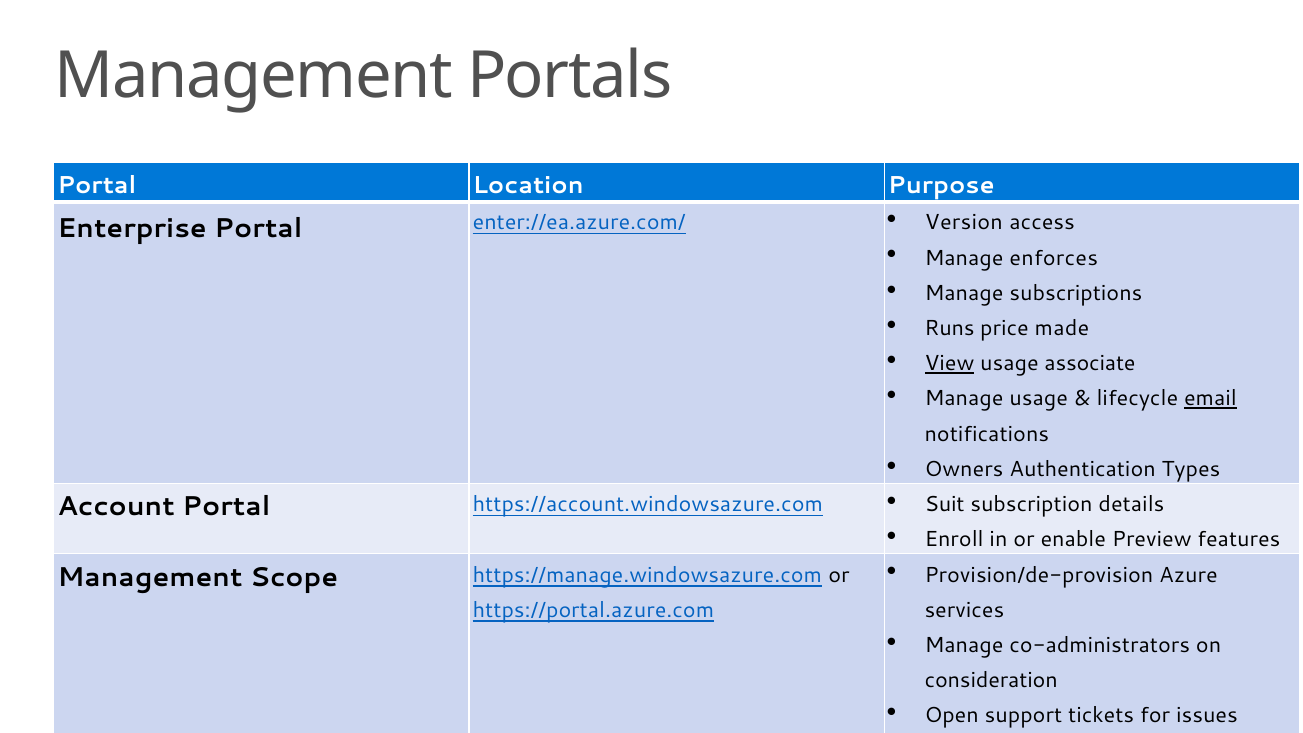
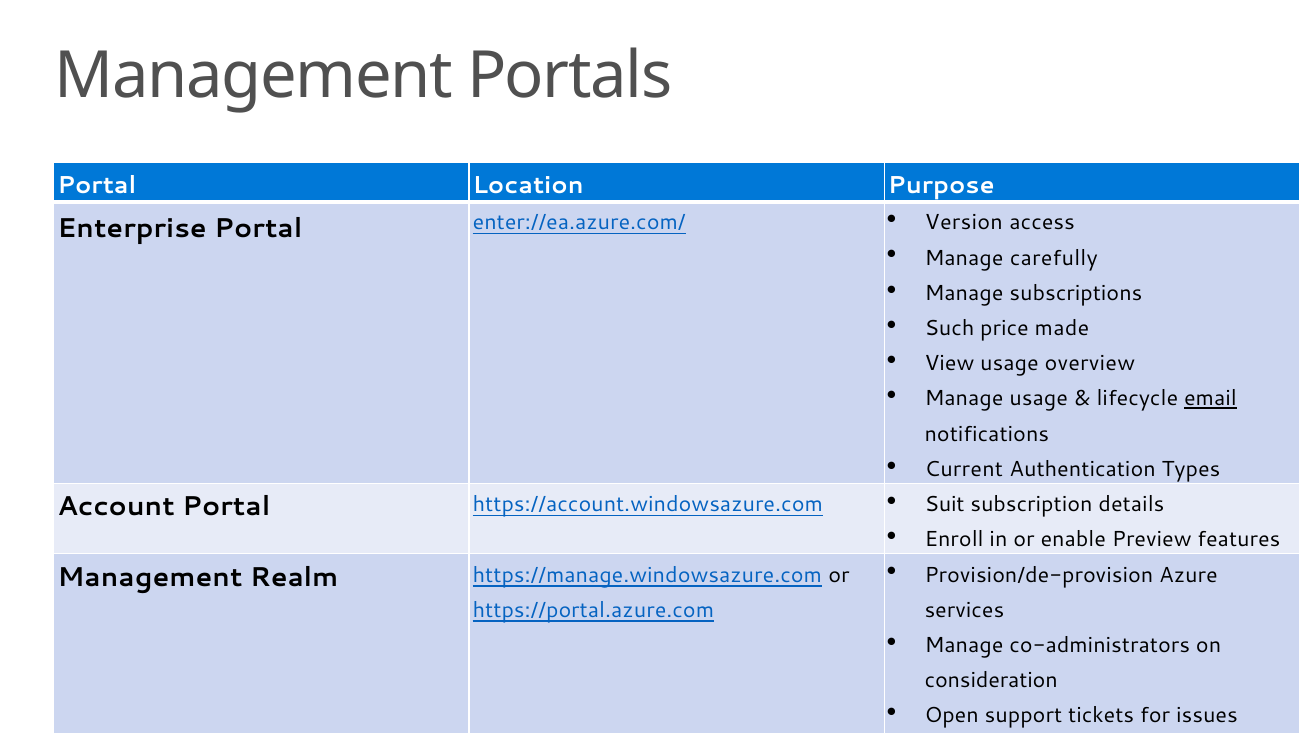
enforces: enforces -> carefully (1054, 258)
Runs: Runs -> Such (950, 328)
View underline: present -> none (949, 364)
associate: associate -> overview (1090, 364)
Owners: Owners -> Current (964, 469)
Scope: Scope -> Realm (294, 577)
